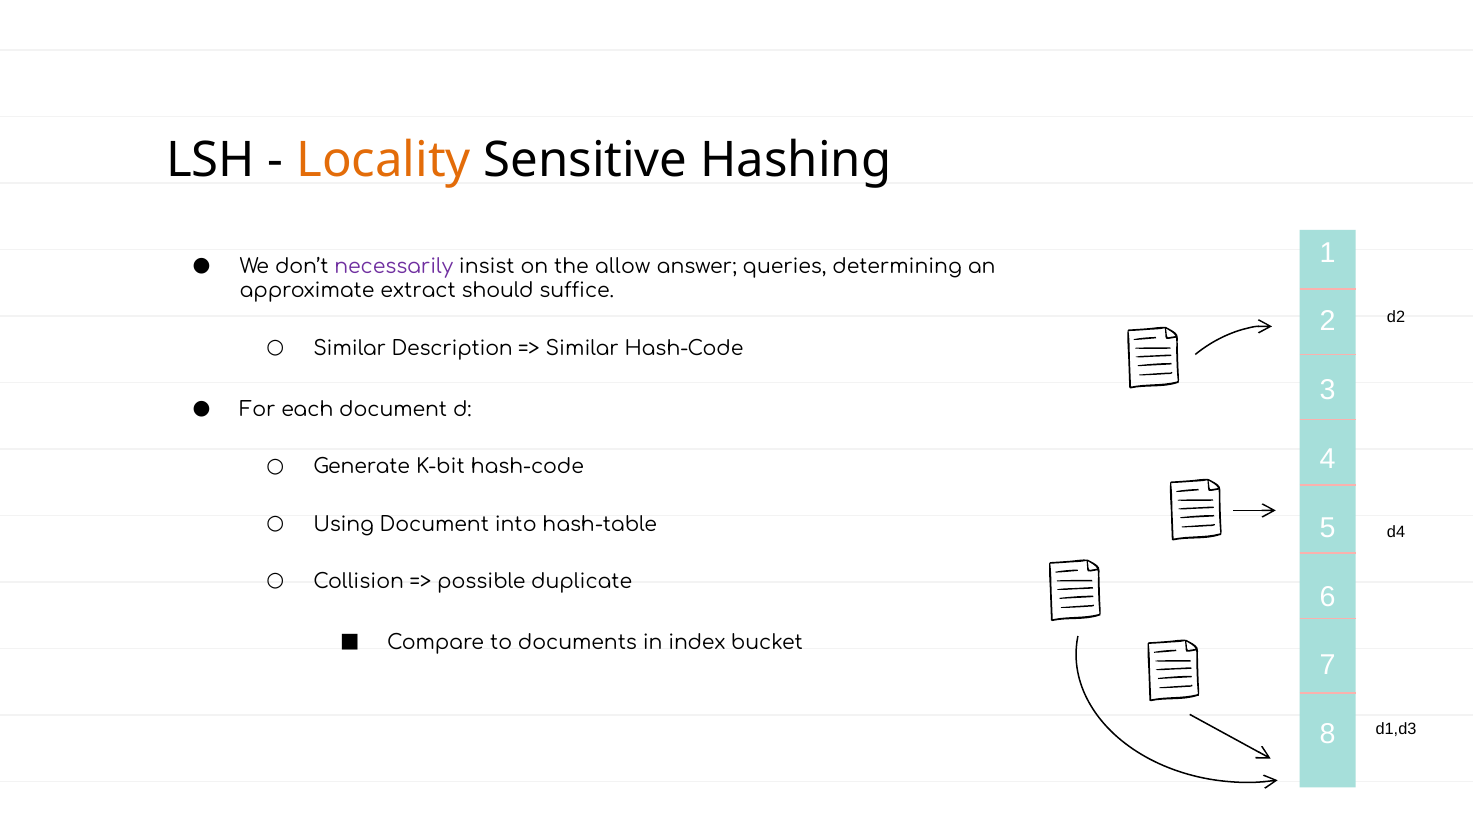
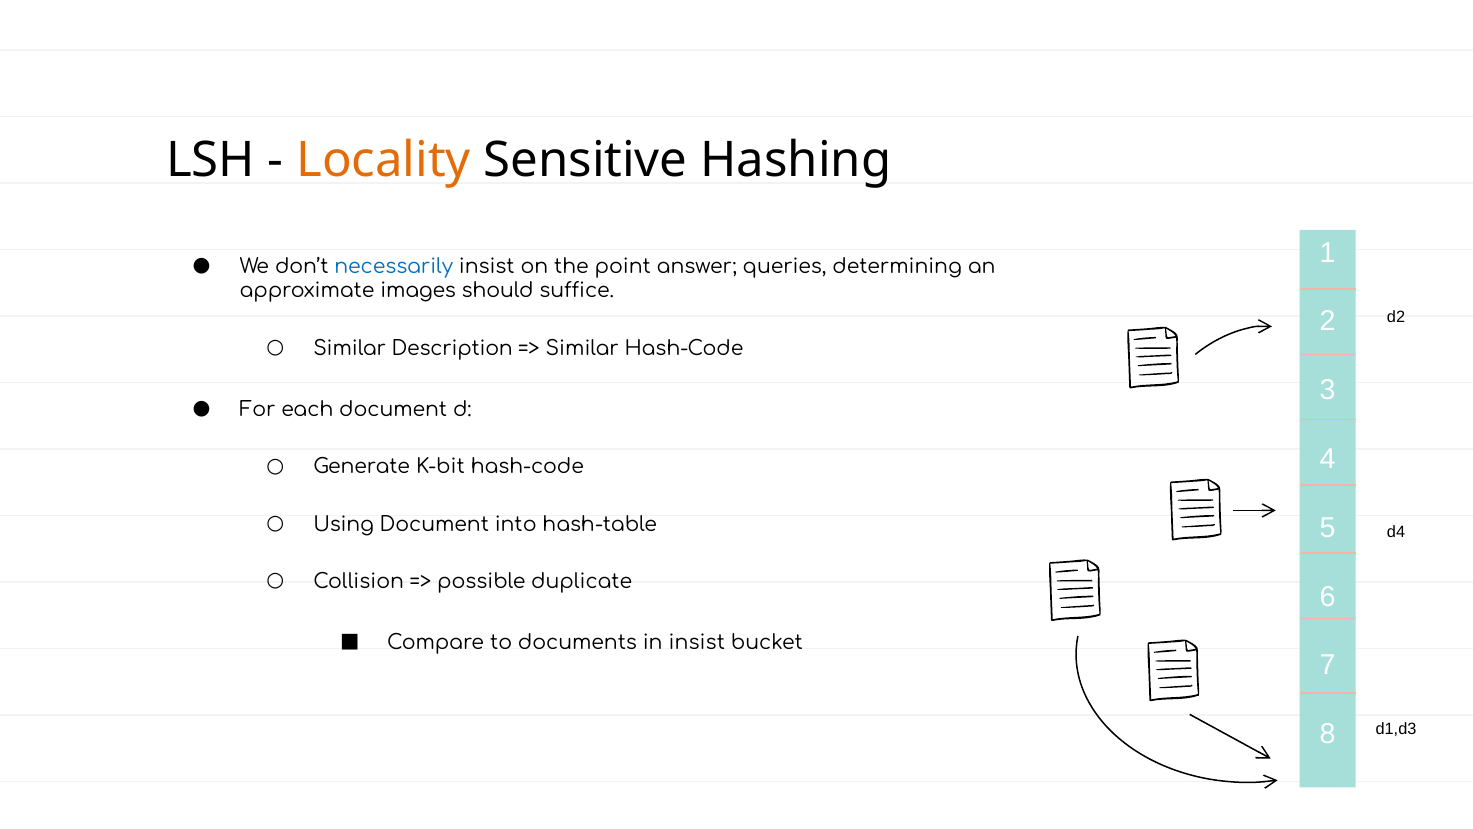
necessarily colour: purple -> blue (394, 266)
allow: allow -> point (623, 266)
extract: extract -> images (418, 291)
in index: index -> insist (697, 642)
